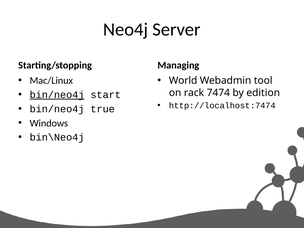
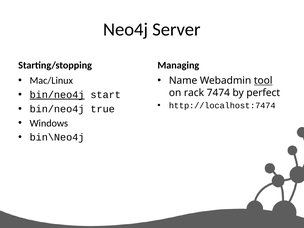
World: World -> Name (183, 81)
tool underline: none -> present (263, 81)
edition: edition -> perfect (263, 93)
